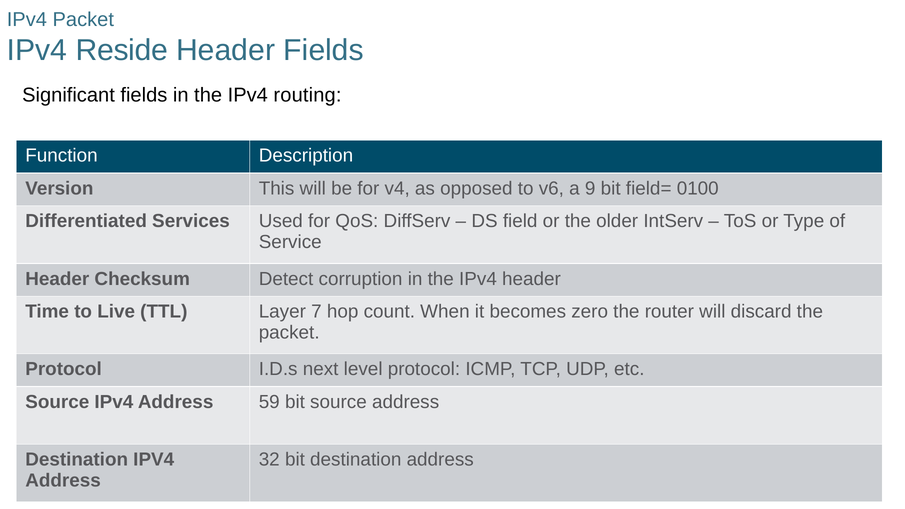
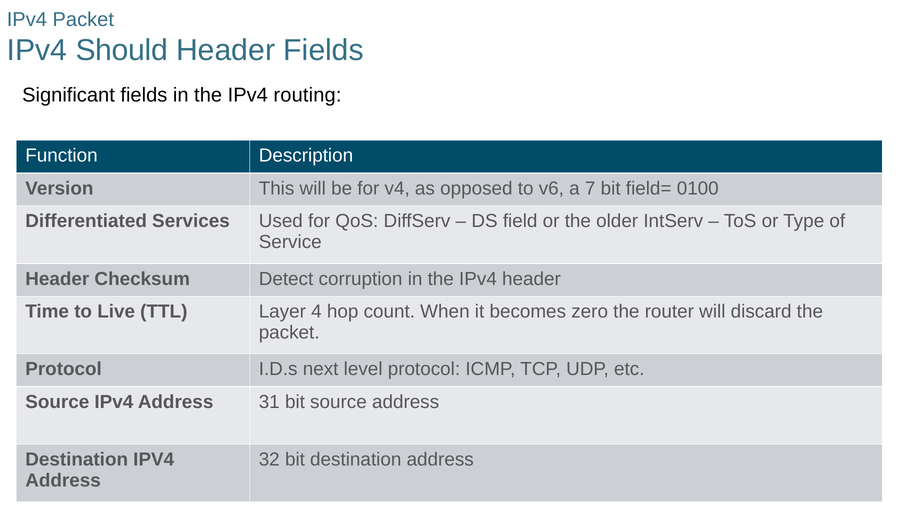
Reside: Reside -> Should (122, 50)
9: 9 -> 7 (590, 188)
7: 7 -> 4 (316, 312)
59: 59 -> 31 (269, 402)
